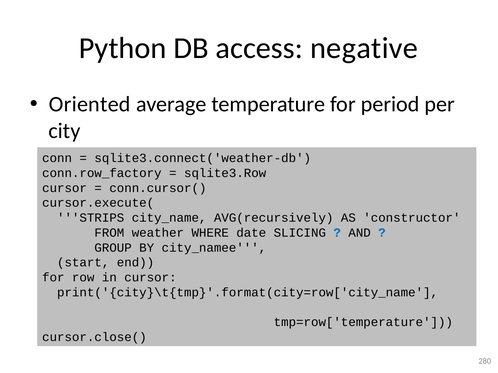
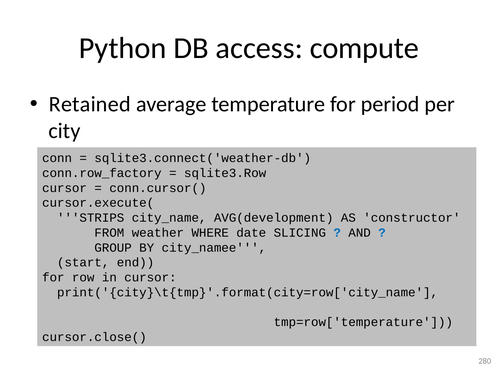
negative: negative -> compute (364, 48)
Oriented: Oriented -> Retained (90, 104)
AVG(recursively: AVG(recursively -> AVG(development (274, 218)
